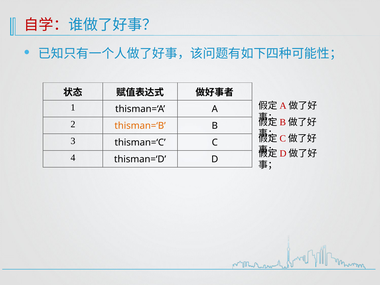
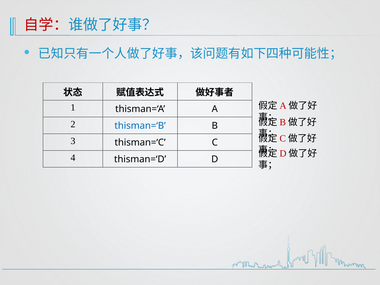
thisman=‘B colour: orange -> blue (140, 126)
